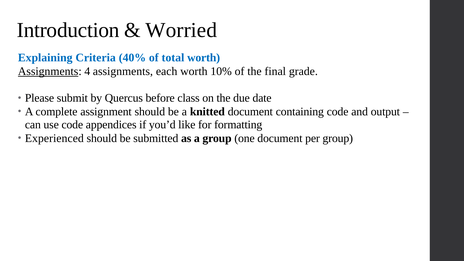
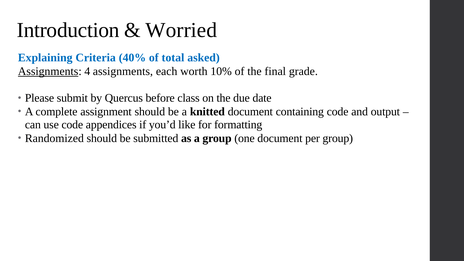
total worth: worth -> asked (204, 58)
Experienced: Experienced -> Randomized (54, 138)
